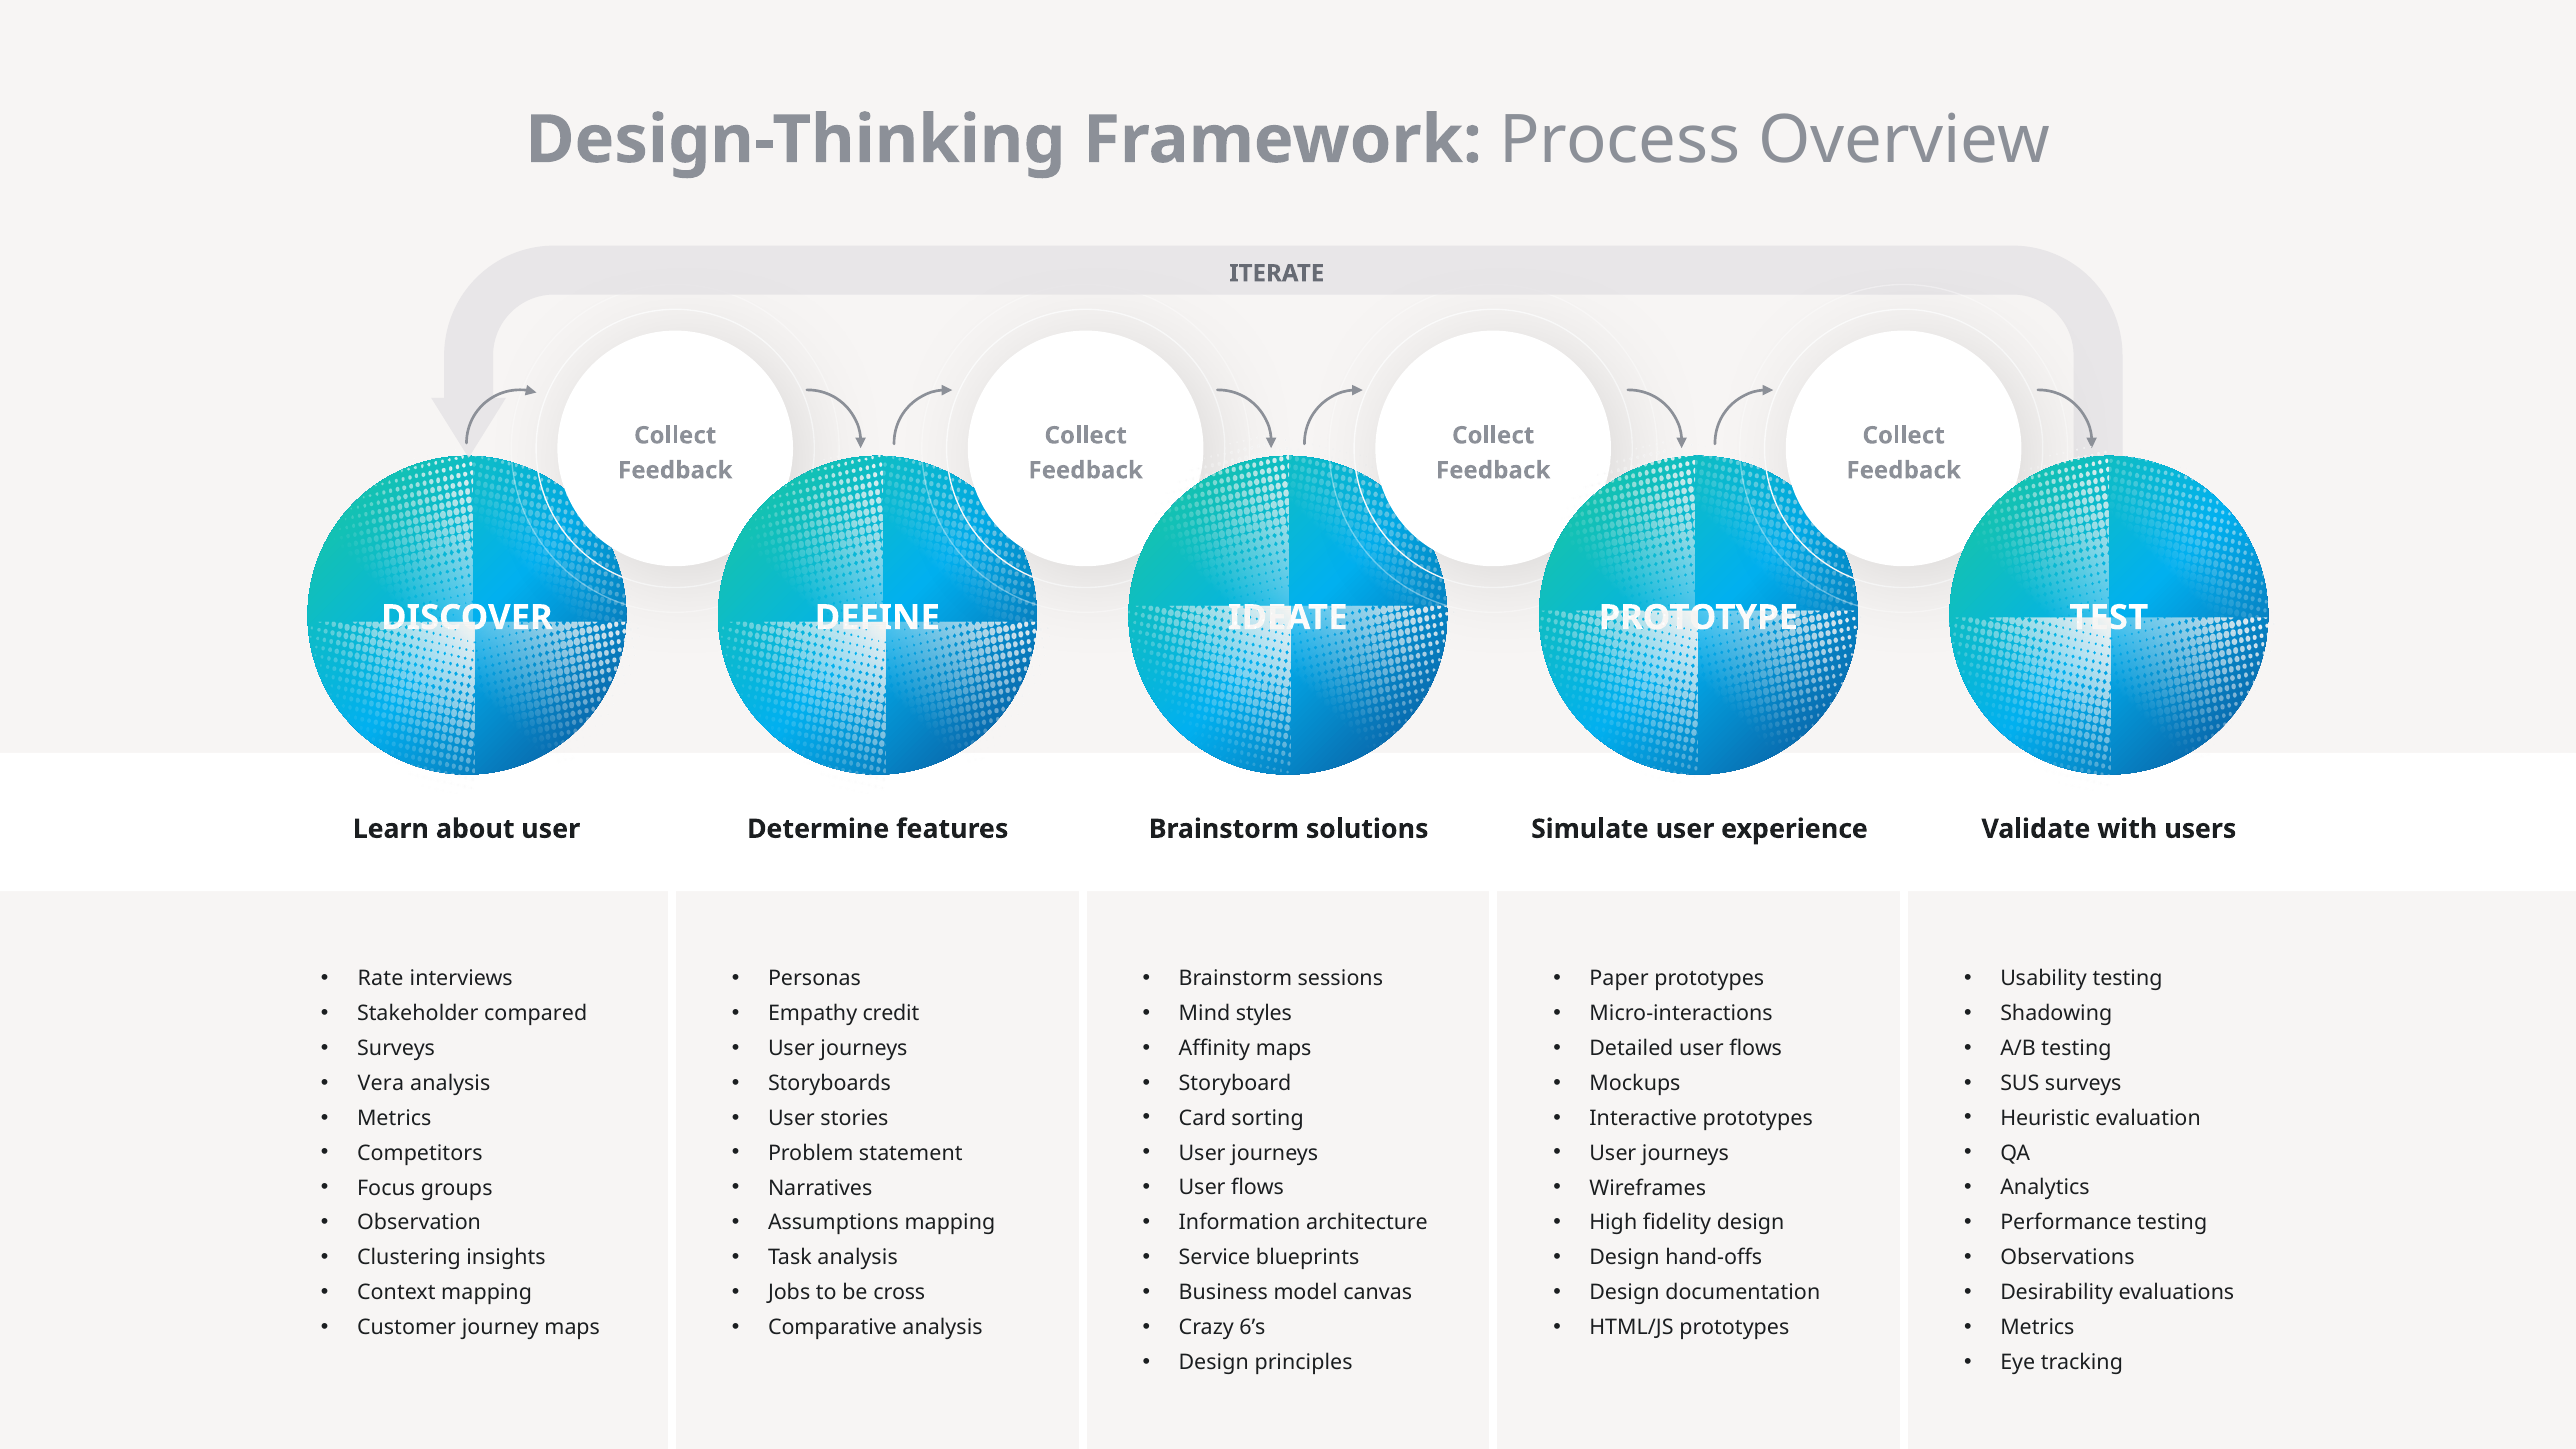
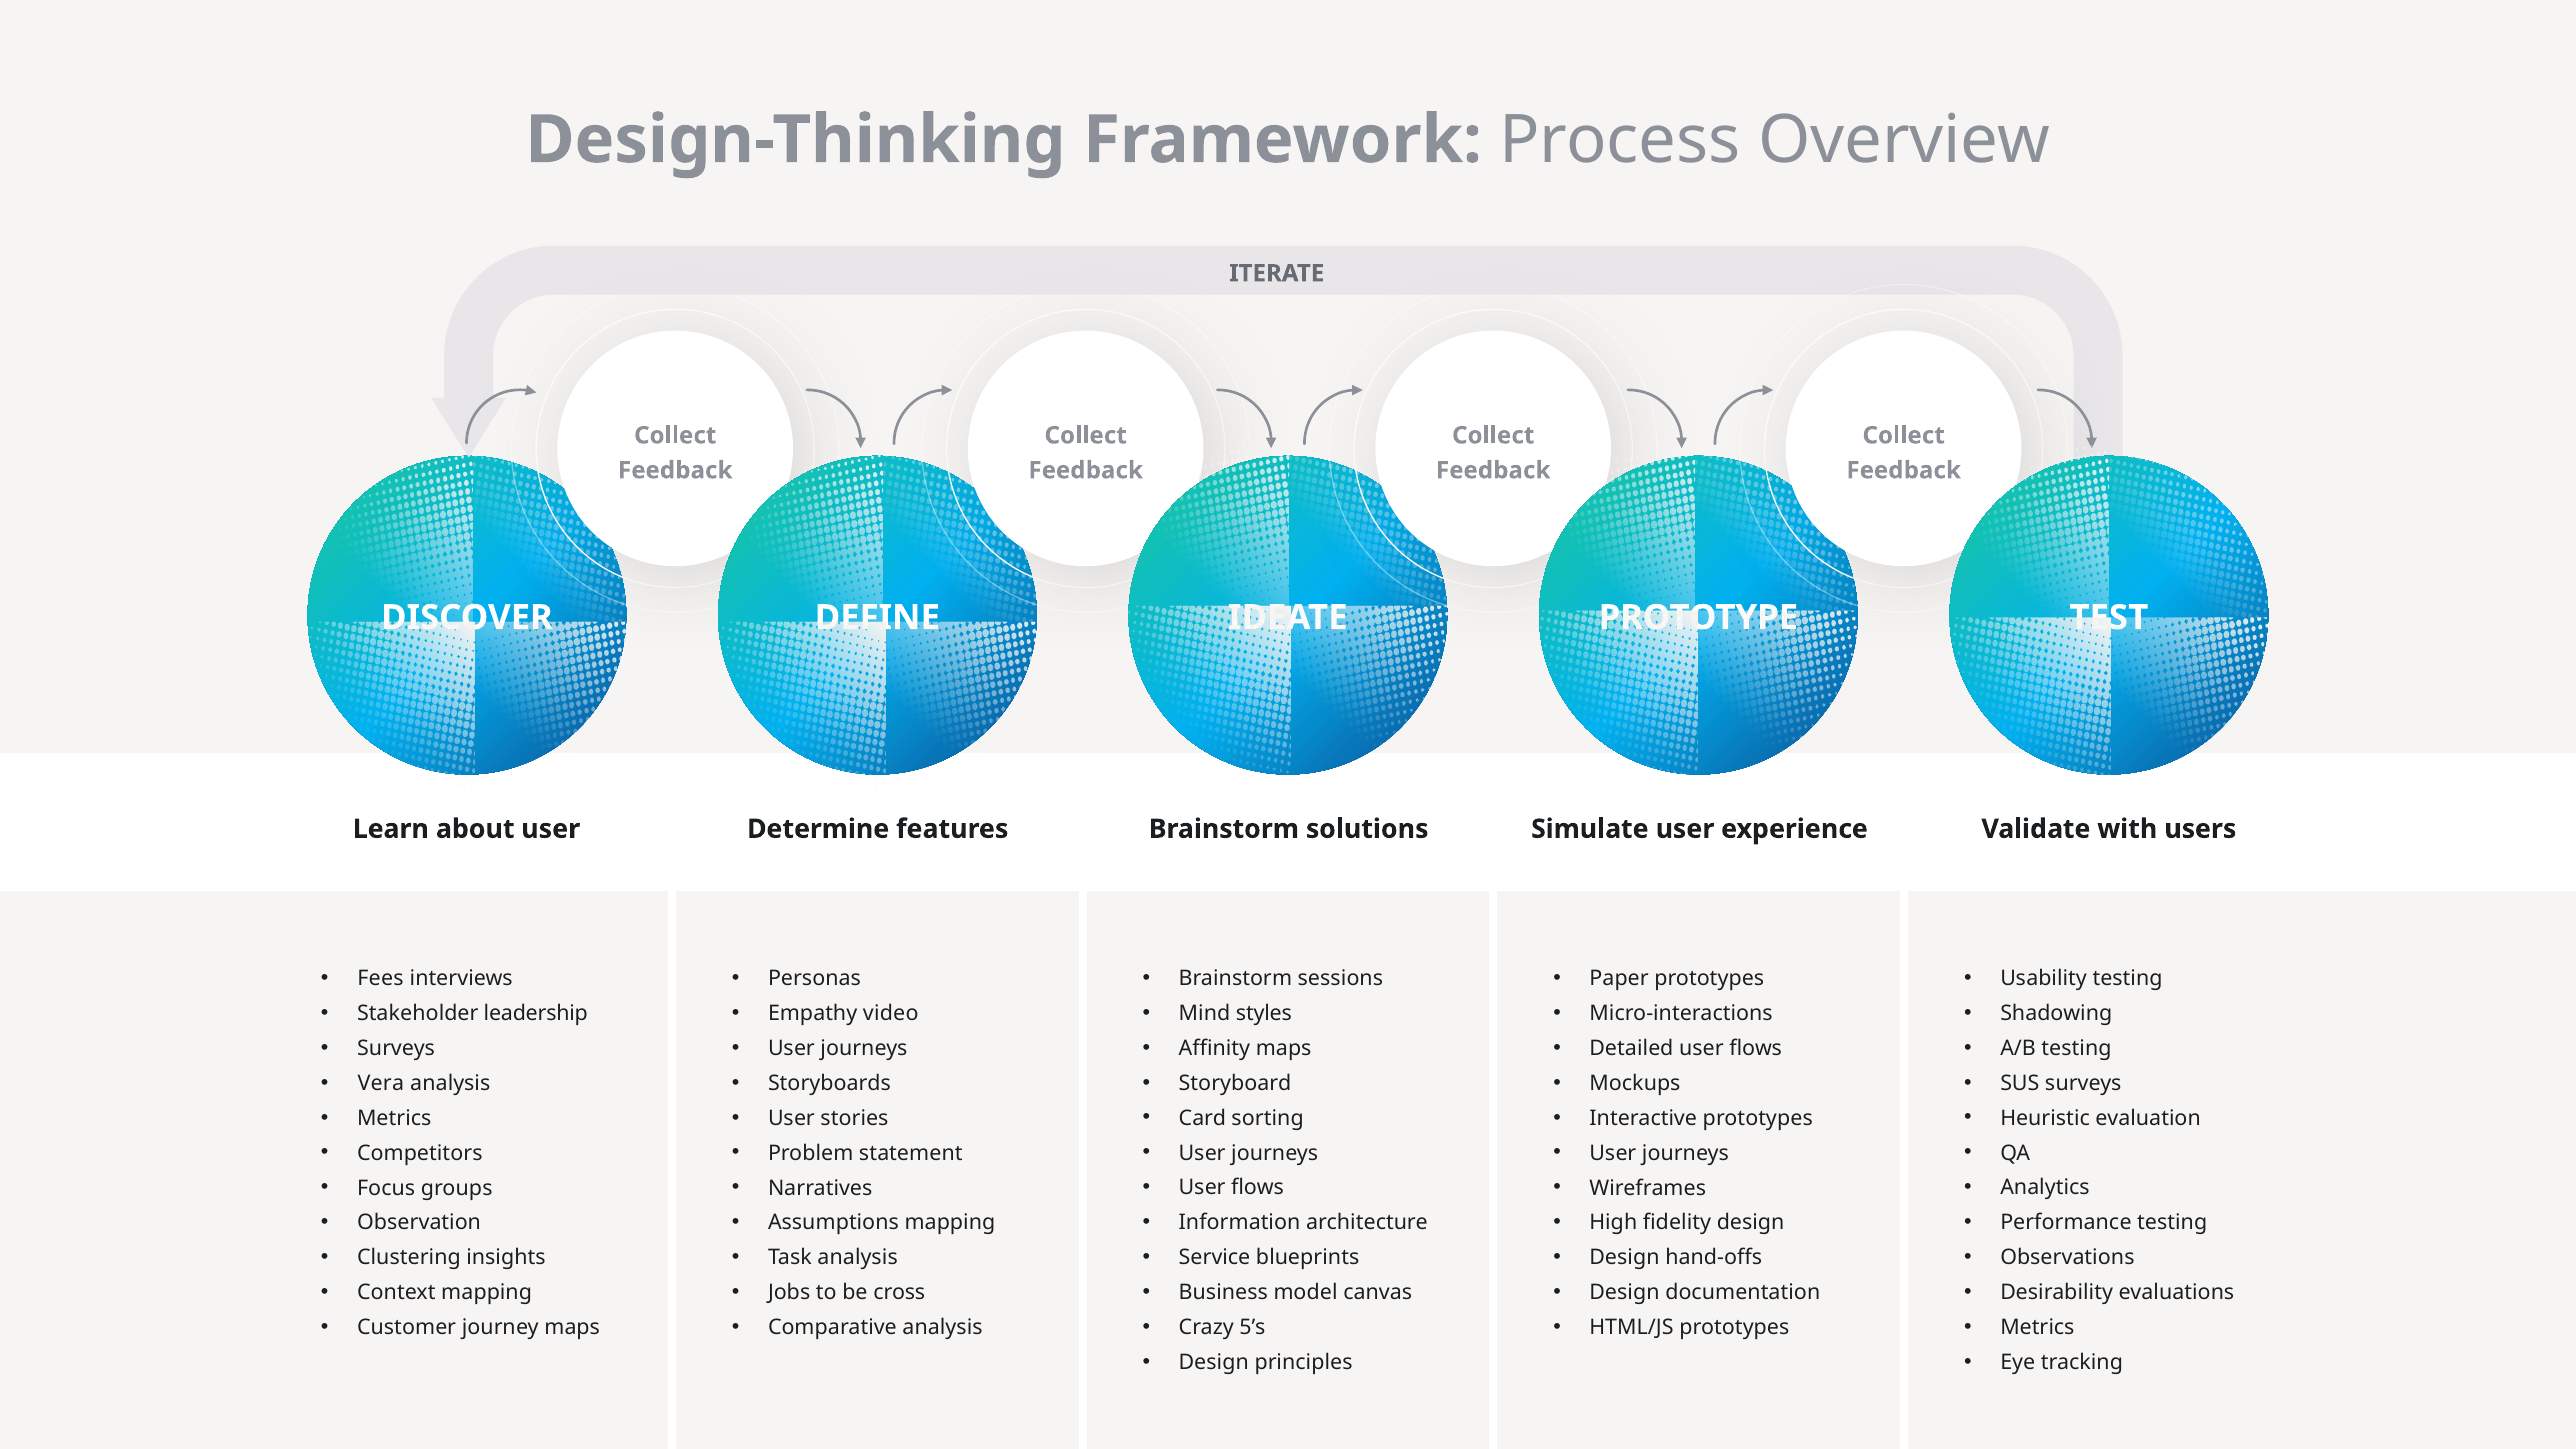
Rate: Rate -> Fees (380, 978)
compared: compared -> leadership (536, 1013)
credit: credit -> video (891, 1013)
6’s: 6’s -> 5’s (1252, 1328)
